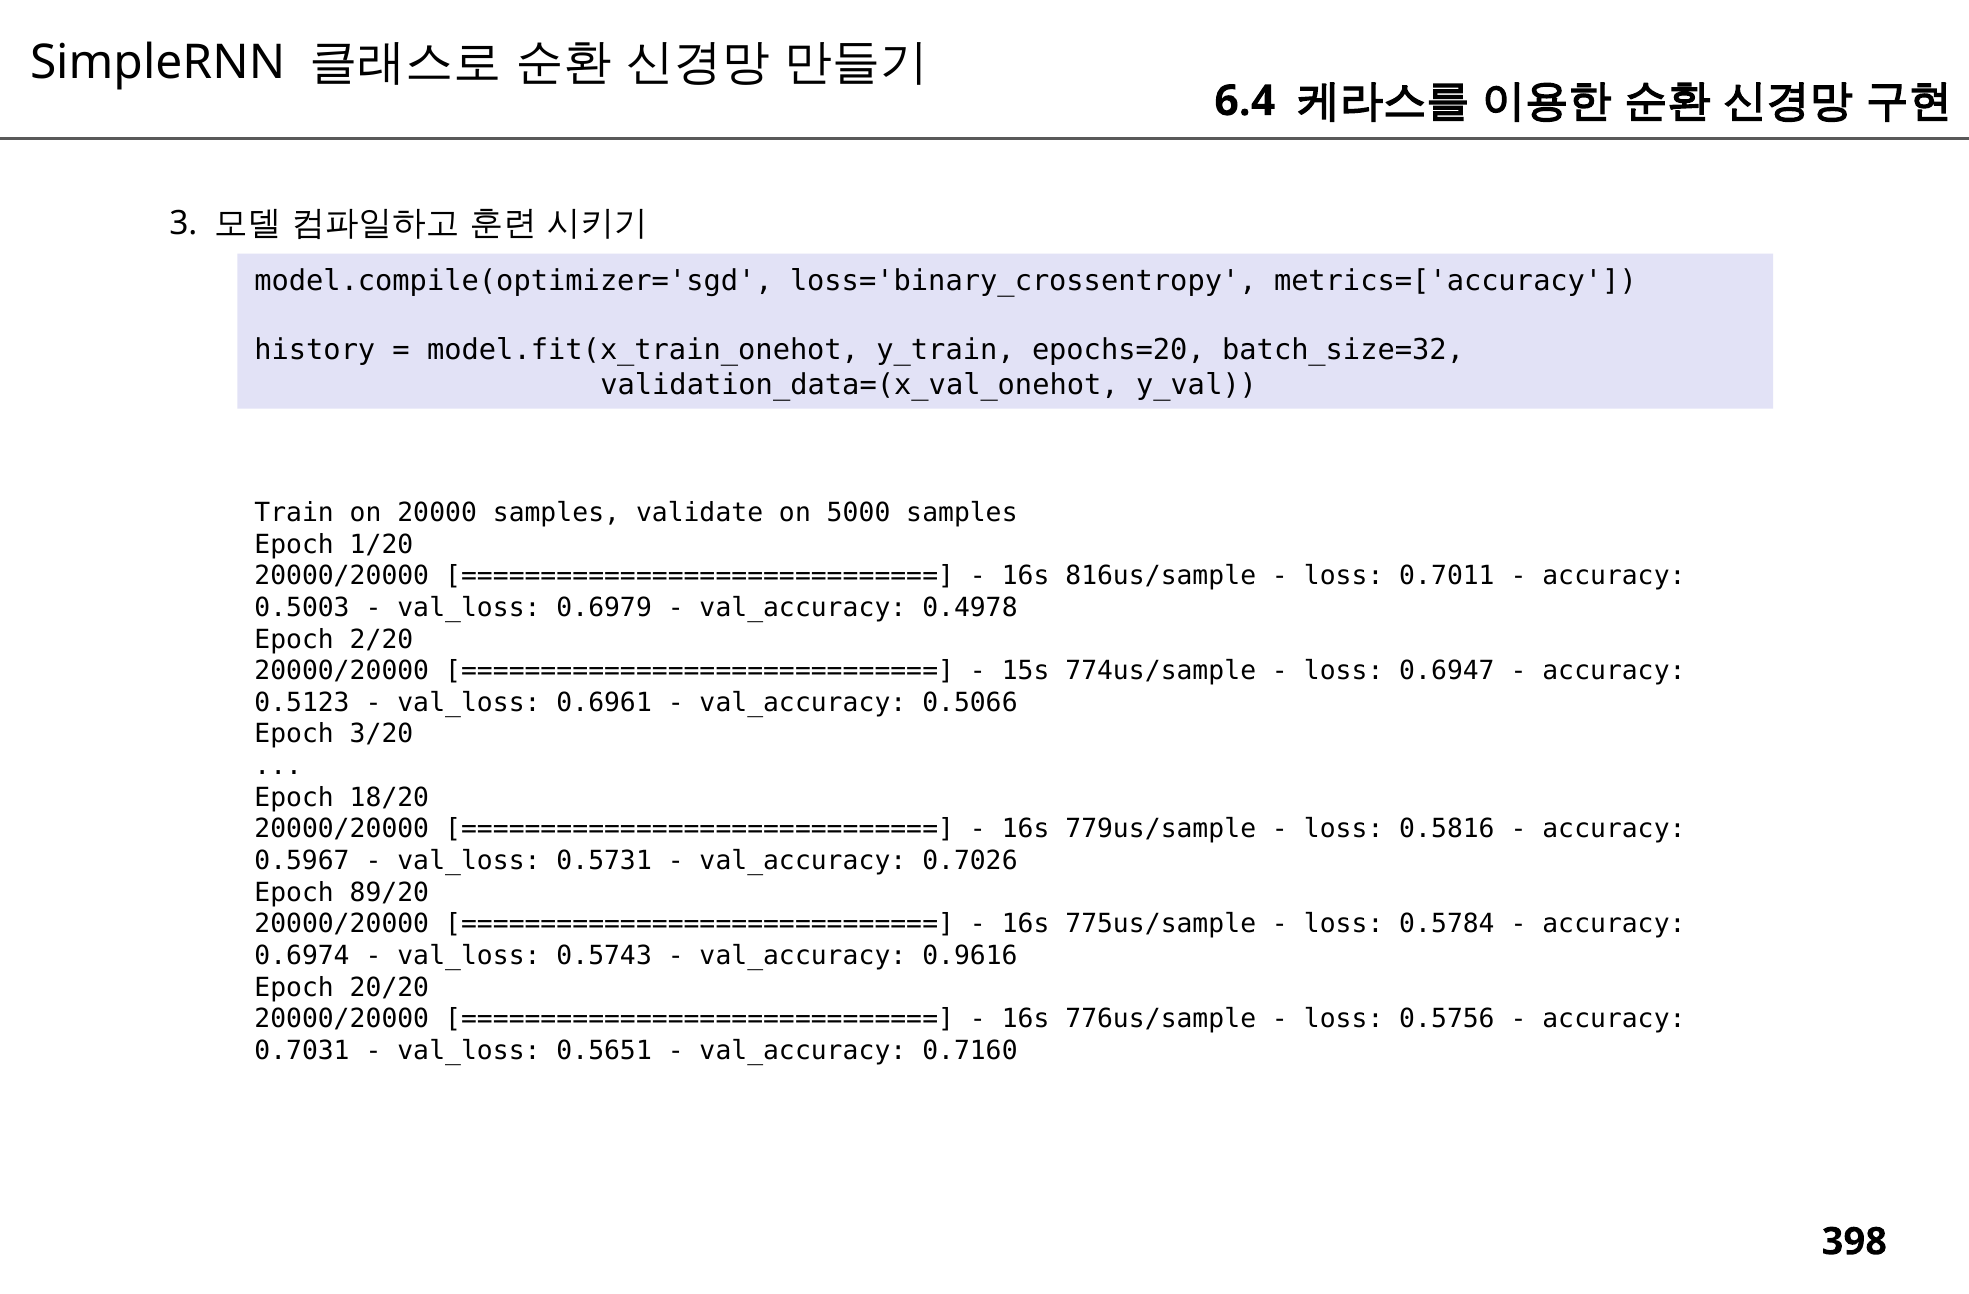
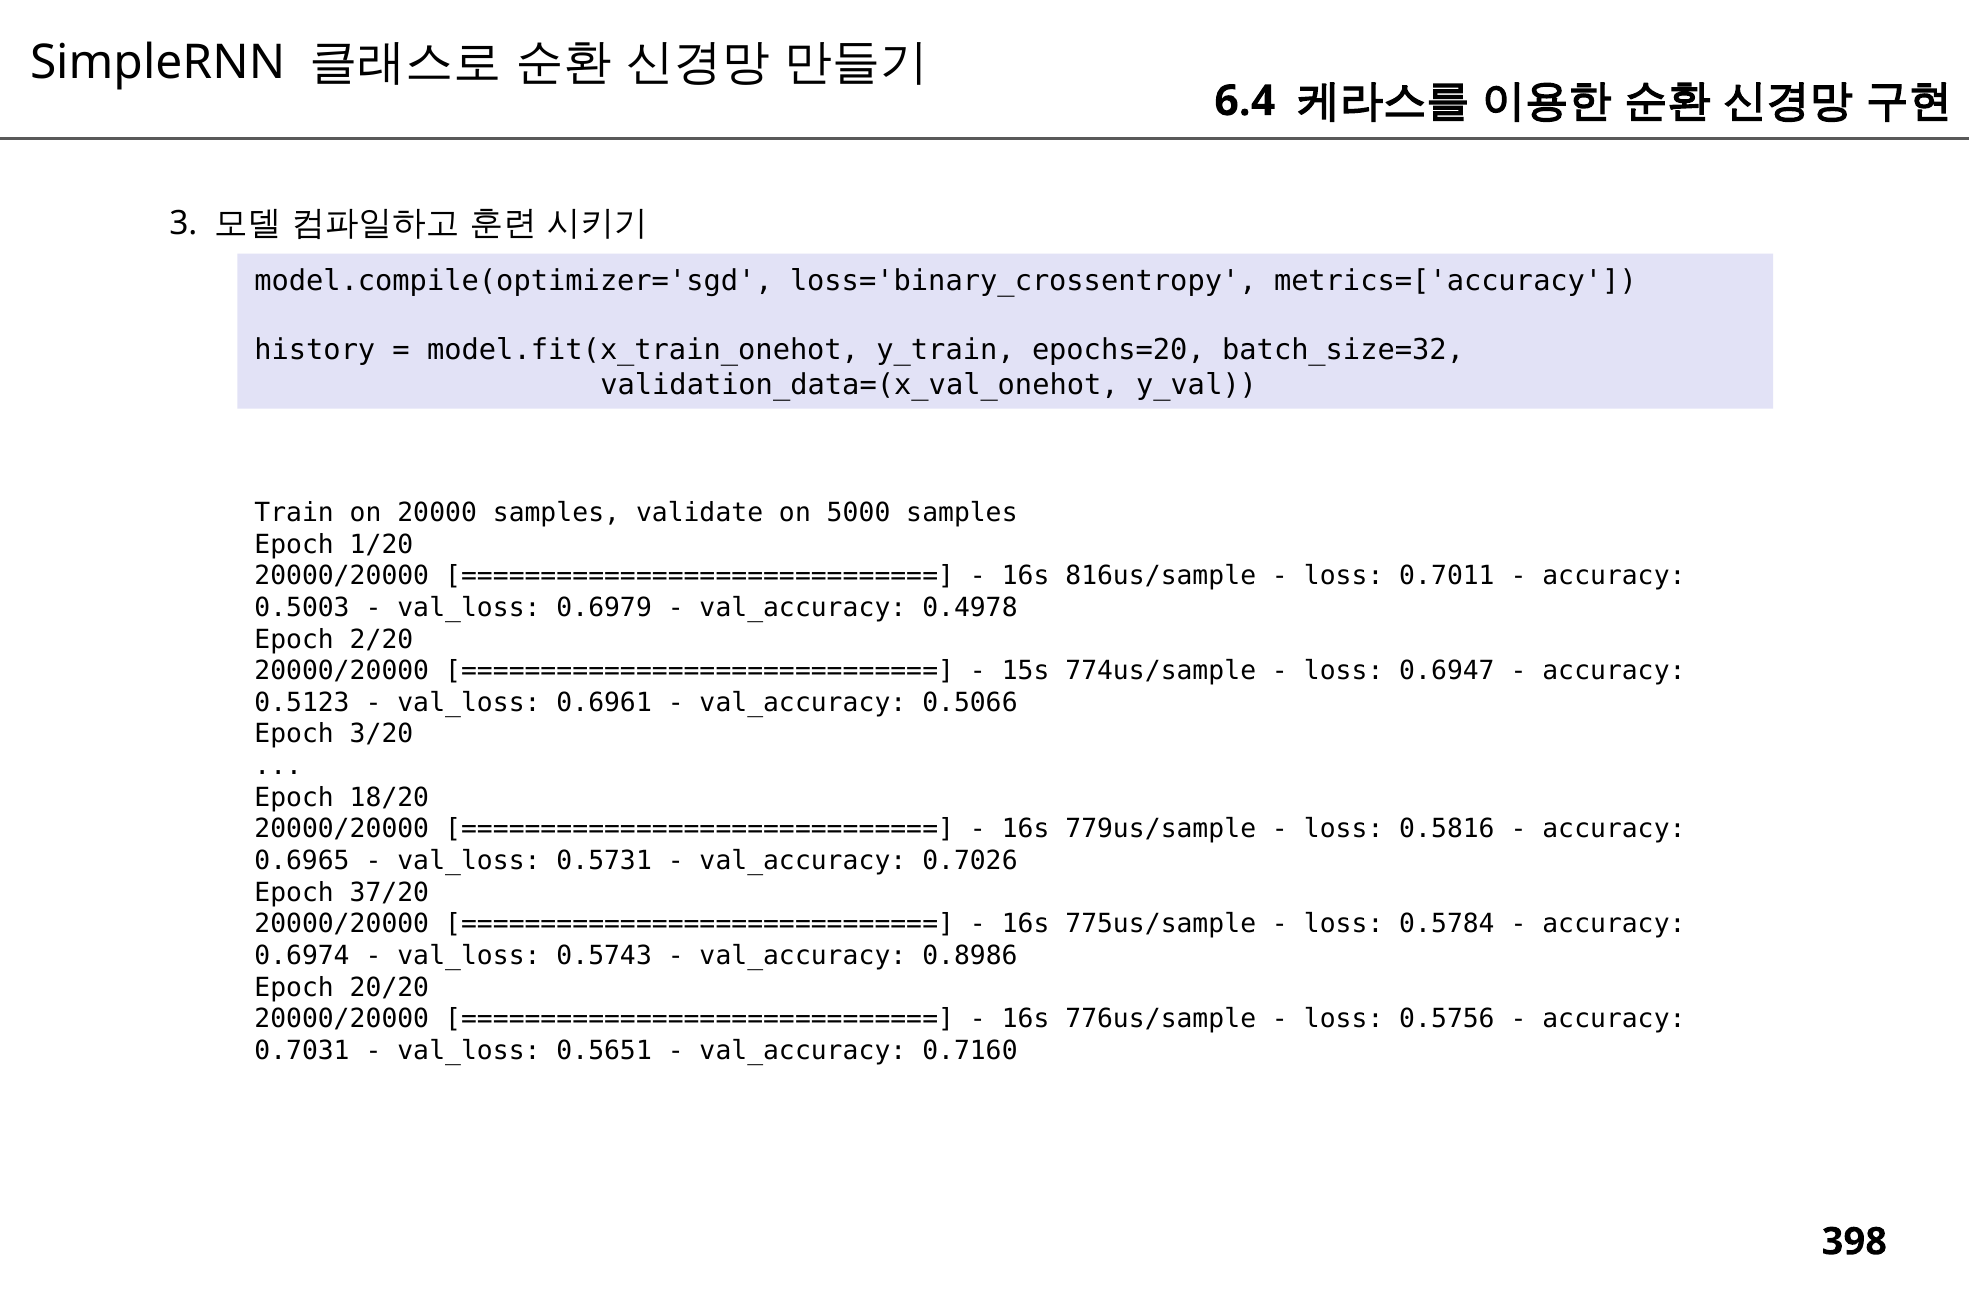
0.5967: 0.5967 -> 0.6965 (302, 860)
89/20: 89/20 -> 37/20 (389, 892)
0.9616: 0.9616 -> 0.8986 (970, 955)
